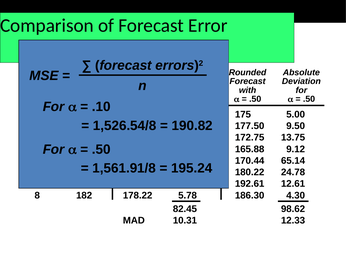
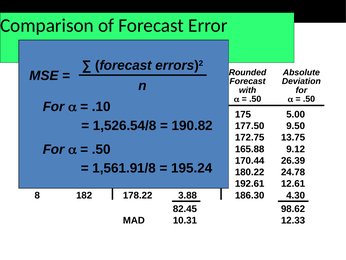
65.14: 65.14 -> 26.39 (293, 160)
5.78: 5.78 -> 3.88 (188, 195)
